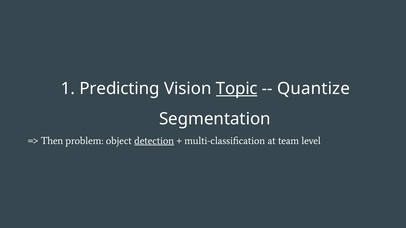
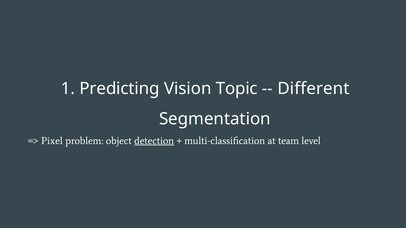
Topic underline: present -> none (237, 89)
Quantize: Quantize -> Different (314, 89)
Then: Then -> Pixel (52, 141)
